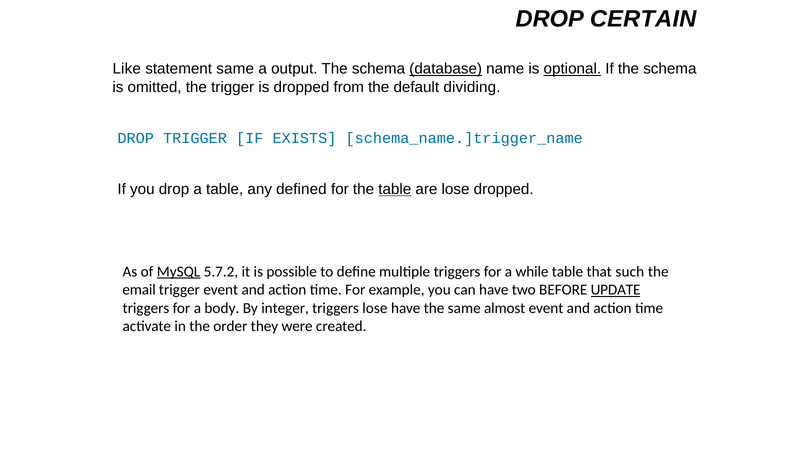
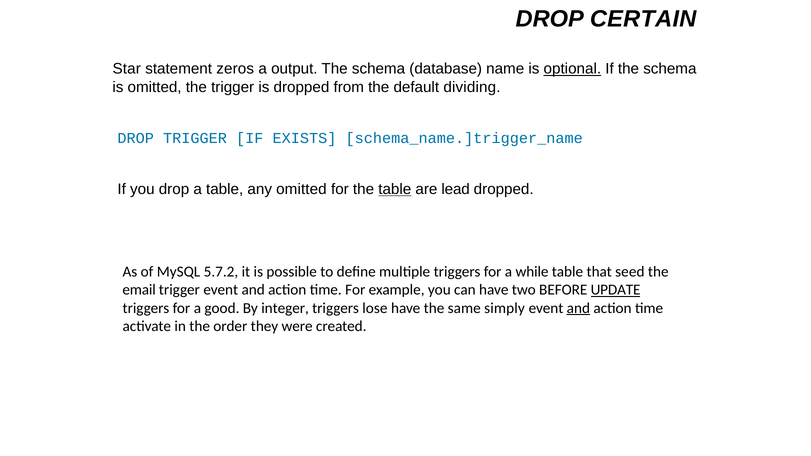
Like: Like -> Star (127, 69)
statement same: same -> zeros (235, 69)
database underline: present -> none (446, 69)
any defined: defined -> omitted (301, 189)
are lose: lose -> lead (456, 189)
MySQL underline: present -> none (179, 272)
such: such -> seed (630, 272)
body: body -> good (222, 308)
almost: almost -> simply (505, 308)
and underline: none -> present (578, 308)
